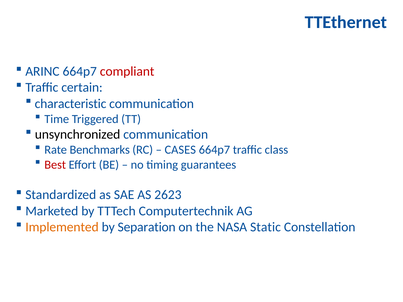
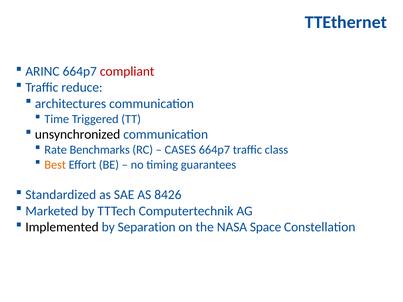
certain: certain -> reduce (82, 88)
characteristic: characteristic -> architectures (71, 104)
Best colour: red -> orange (55, 165)
2623: 2623 -> 8426 (168, 195)
Implemented colour: orange -> black (62, 227)
Static: Static -> Space (266, 227)
